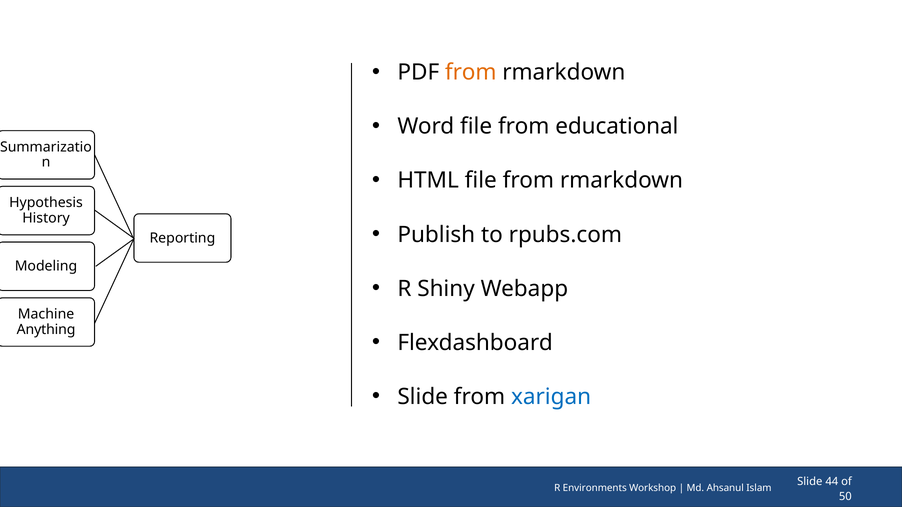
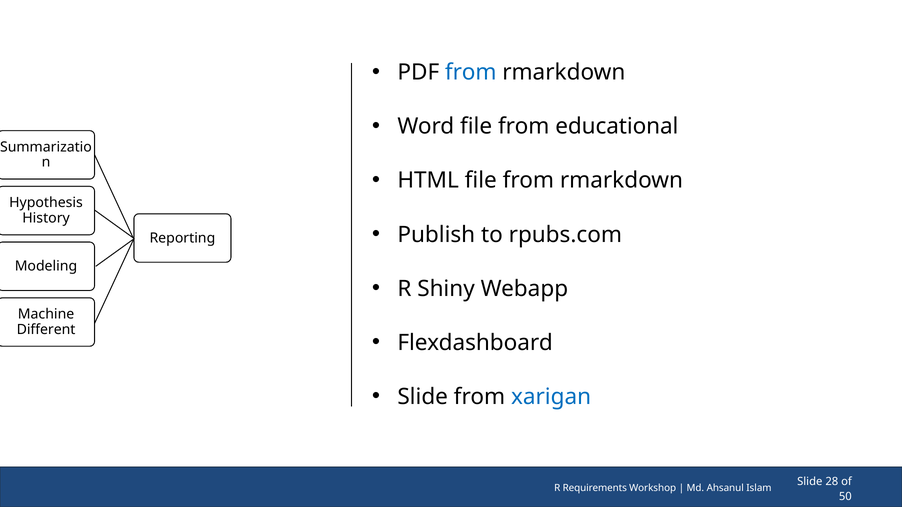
from colour: orange -> blue (471, 72)
Anything: Anything -> Different (46, 330)
44: 44 -> 28 (832, 482)
Environments: Environments -> Requirements (595, 489)
